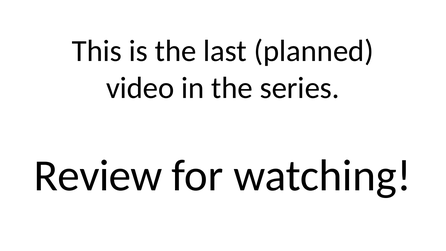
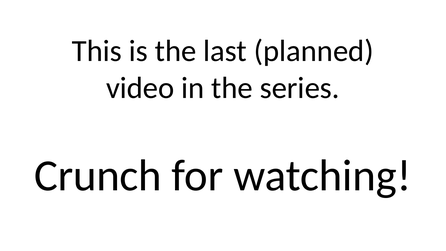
Review: Review -> Crunch (98, 176)
